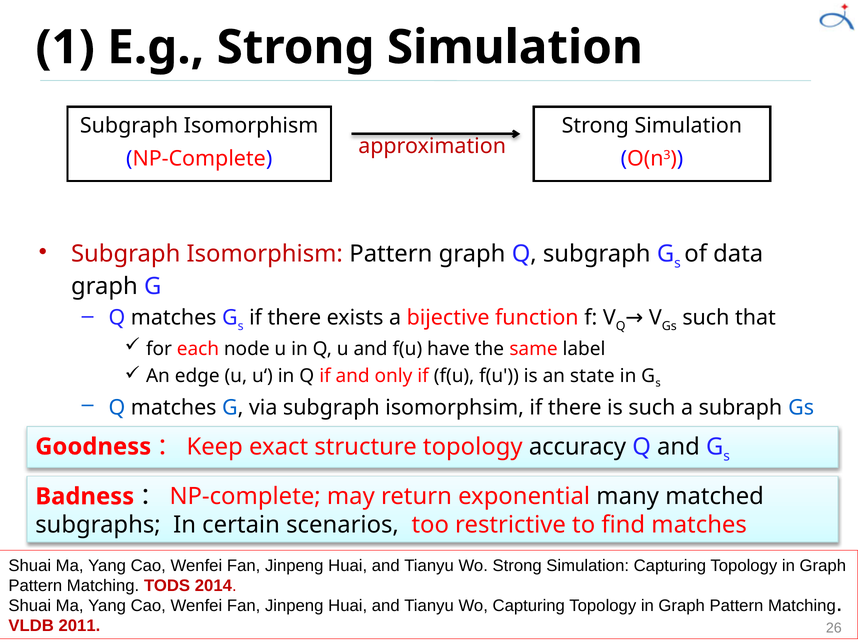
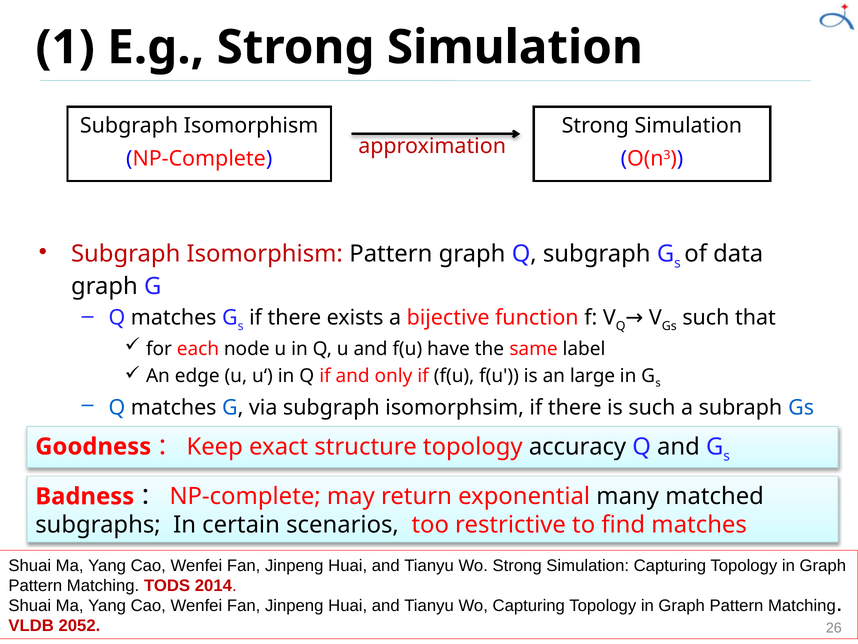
state: state -> large (592, 376)
2011: 2011 -> 2052 (79, 625)
